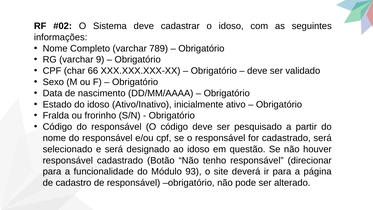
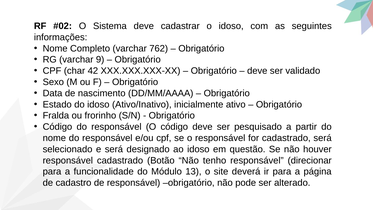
789: 789 -> 762 (159, 48)
66: 66 -> 42 (93, 71)
93: 93 -> 13 (193, 172)
